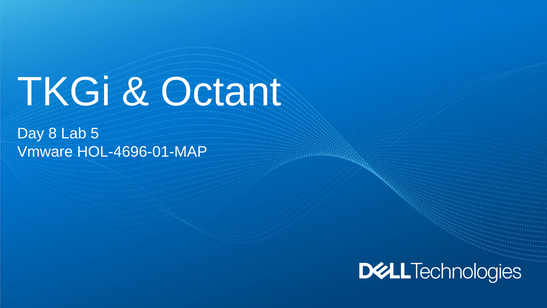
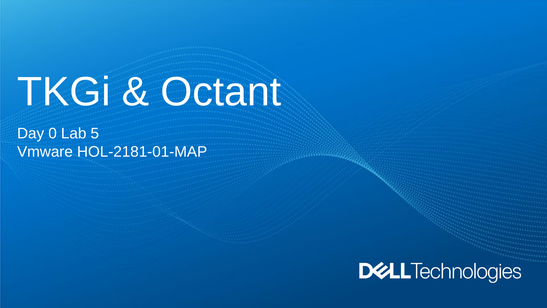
8: 8 -> 0 (53, 133)
HOL-4696-01-MAP: HOL-4696-01-MAP -> HOL-2181-01-MAP (142, 152)
